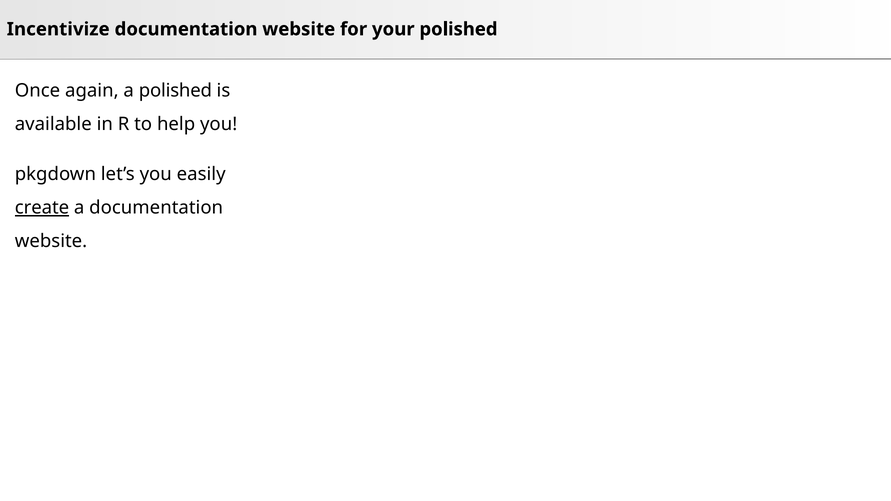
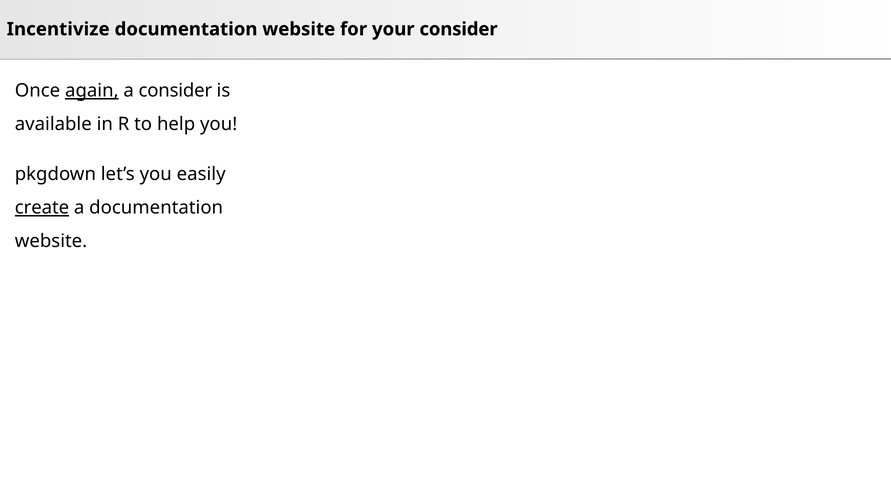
your polished: polished -> consider (459, 29)
again underline: none -> present (92, 91)
a polished: polished -> consider (175, 91)
